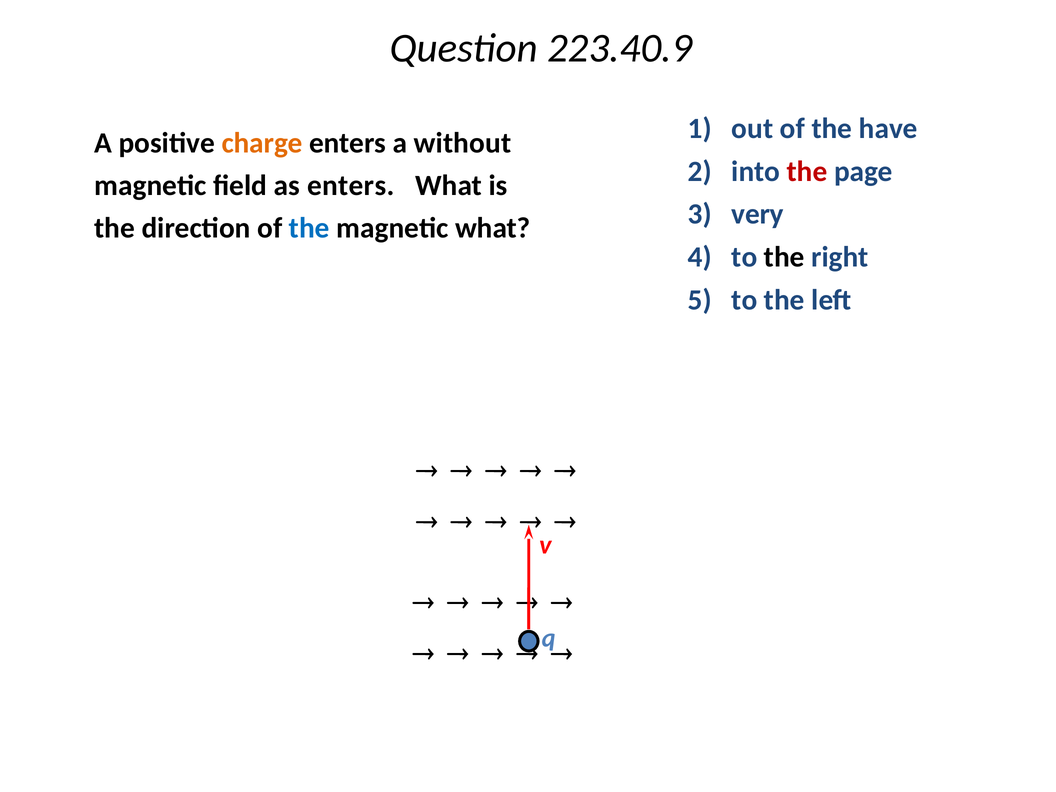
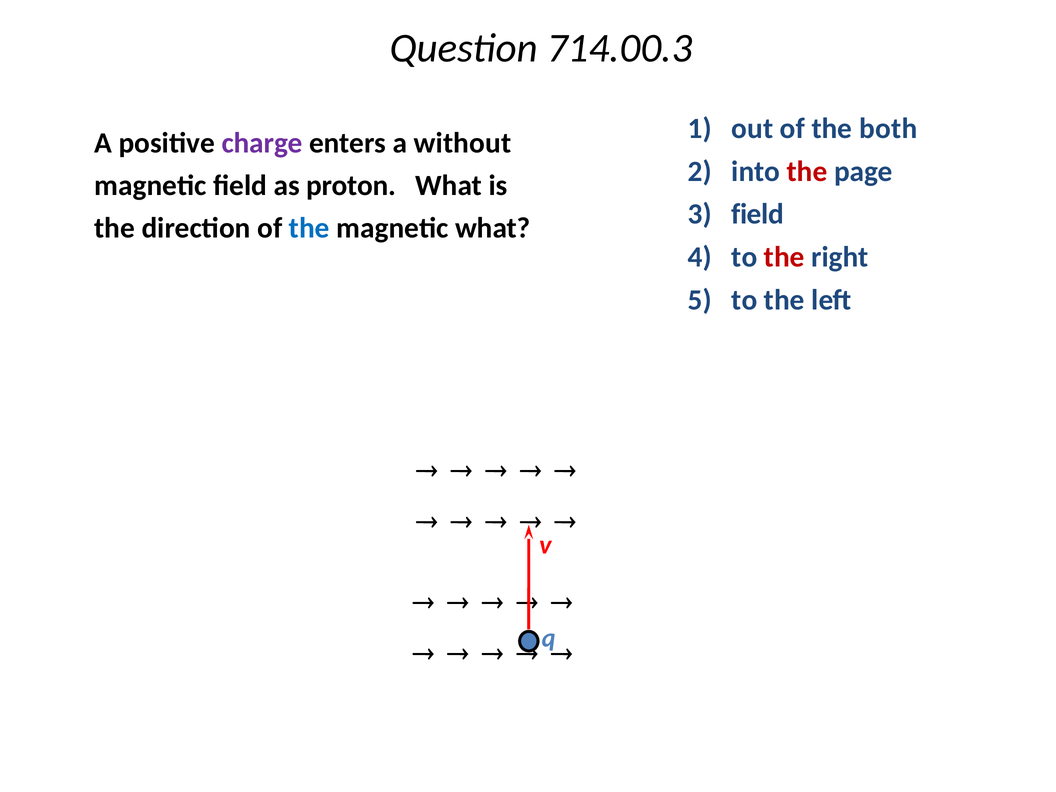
223.40.9: 223.40.9 -> 714.00.3 (620, 48)
have: have -> both (888, 129)
charge colour: orange -> purple (262, 143)
as enters: enters -> proton (351, 186)
3 very: very -> field (758, 214)
the colour: black -> red (784, 257)
